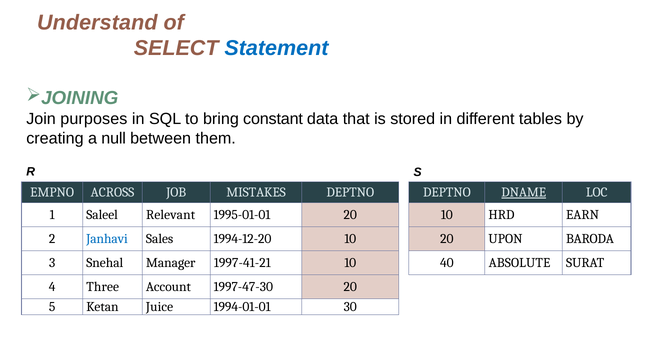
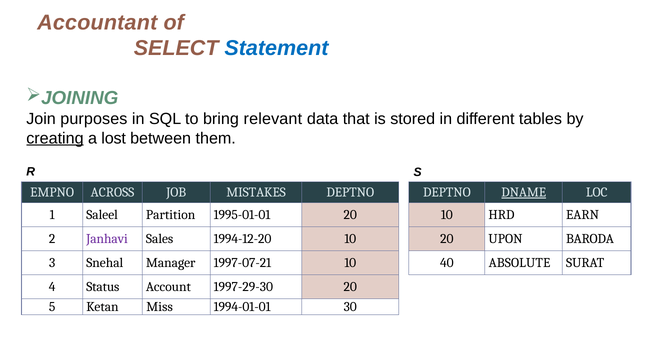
Understand: Understand -> Accountant (97, 23)
constant: constant -> relevant (273, 119)
creating underline: none -> present (55, 138)
null: null -> lost (114, 138)
Relevant: Relevant -> Partition (171, 215)
Janhavi colour: blue -> purple (107, 239)
1997-41-21: 1997-41-21 -> 1997-07-21 (242, 263)
Three: Three -> Status (103, 287)
1997-47-30: 1997-47-30 -> 1997-29-30 (243, 287)
Juice: Juice -> Miss (160, 307)
